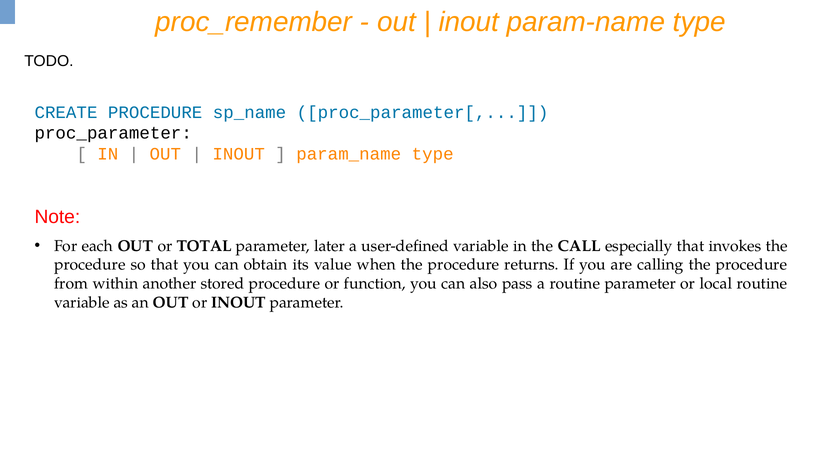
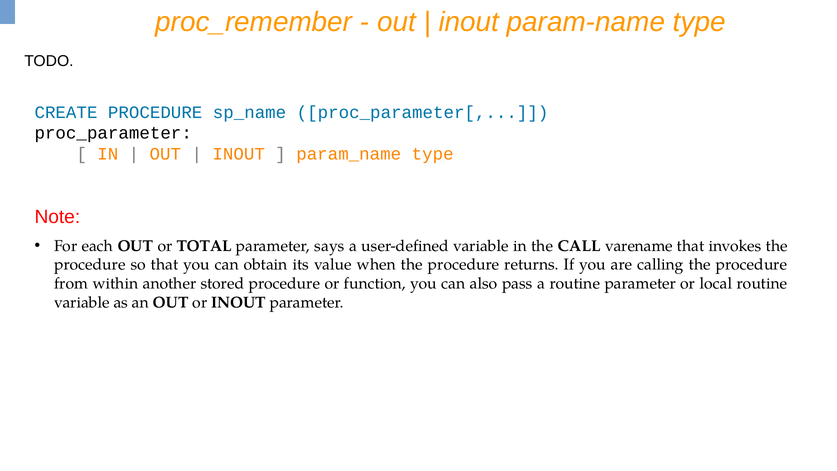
later: later -> says (329, 246)
especially: especially -> varename (639, 246)
